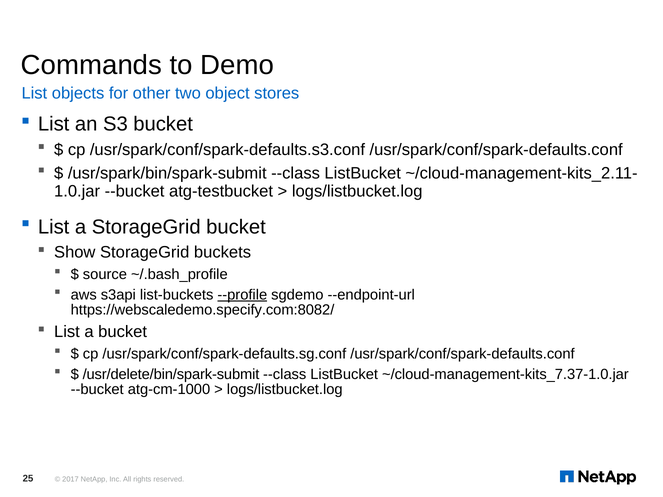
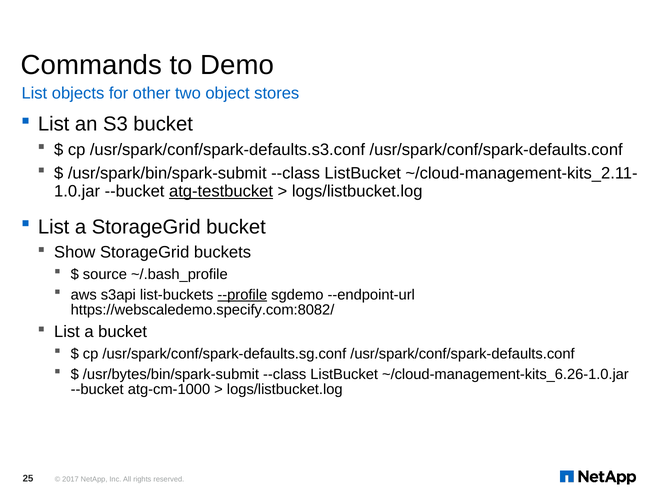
atg-testbucket underline: none -> present (221, 191)
/usr/delete/bin/spark-submit: /usr/delete/bin/spark-submit -> /usr/bytes/bin/spark-submit (171, 374)
~/cloud-management-kits_7.37-1.0.jar: ~/cloud-management-kits_7.37-1.0.jar -> ~/cloud-management-kits_6.26-1.0.jar (505, 374)
